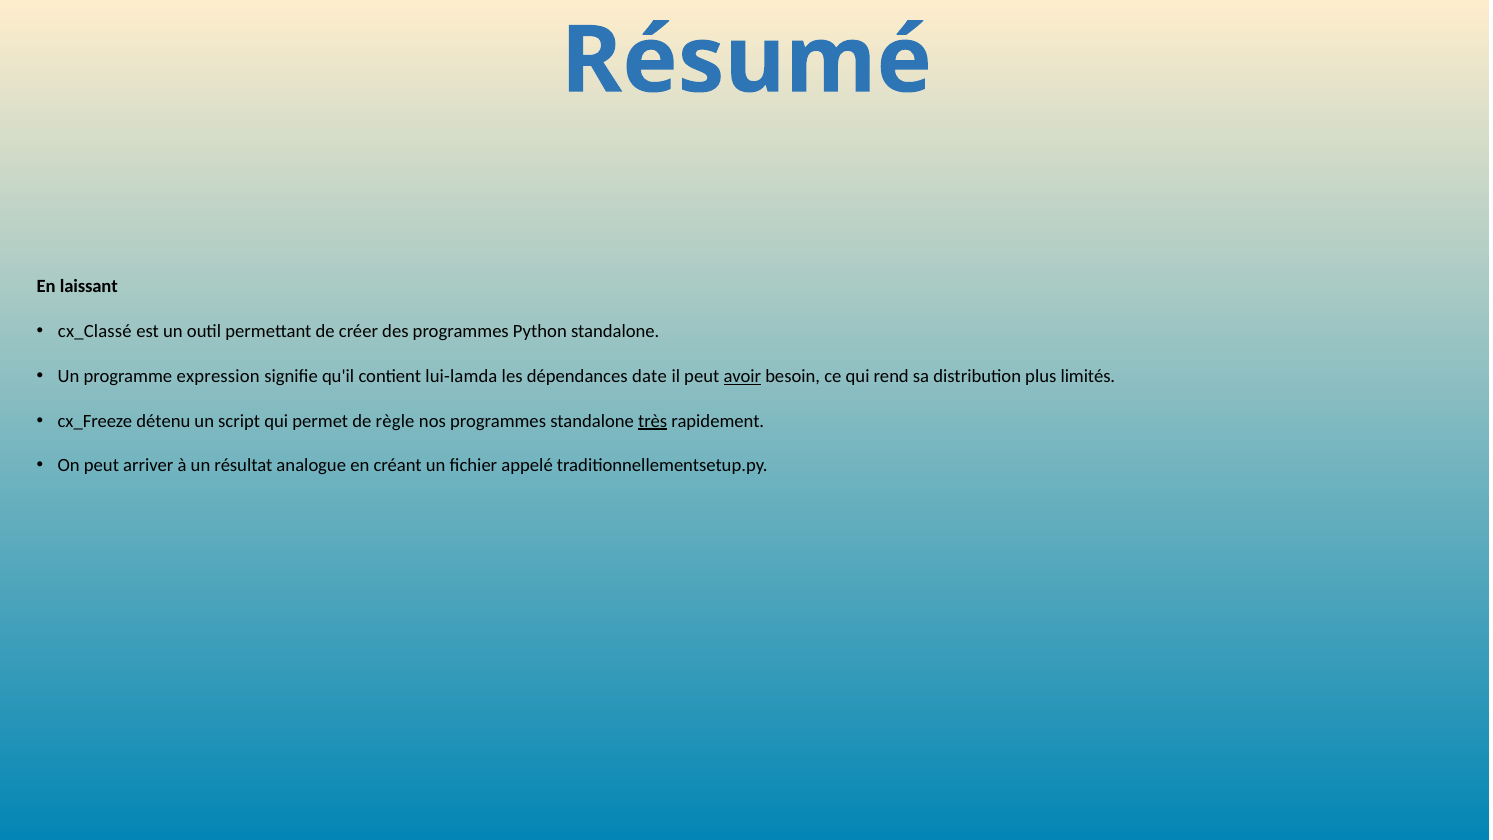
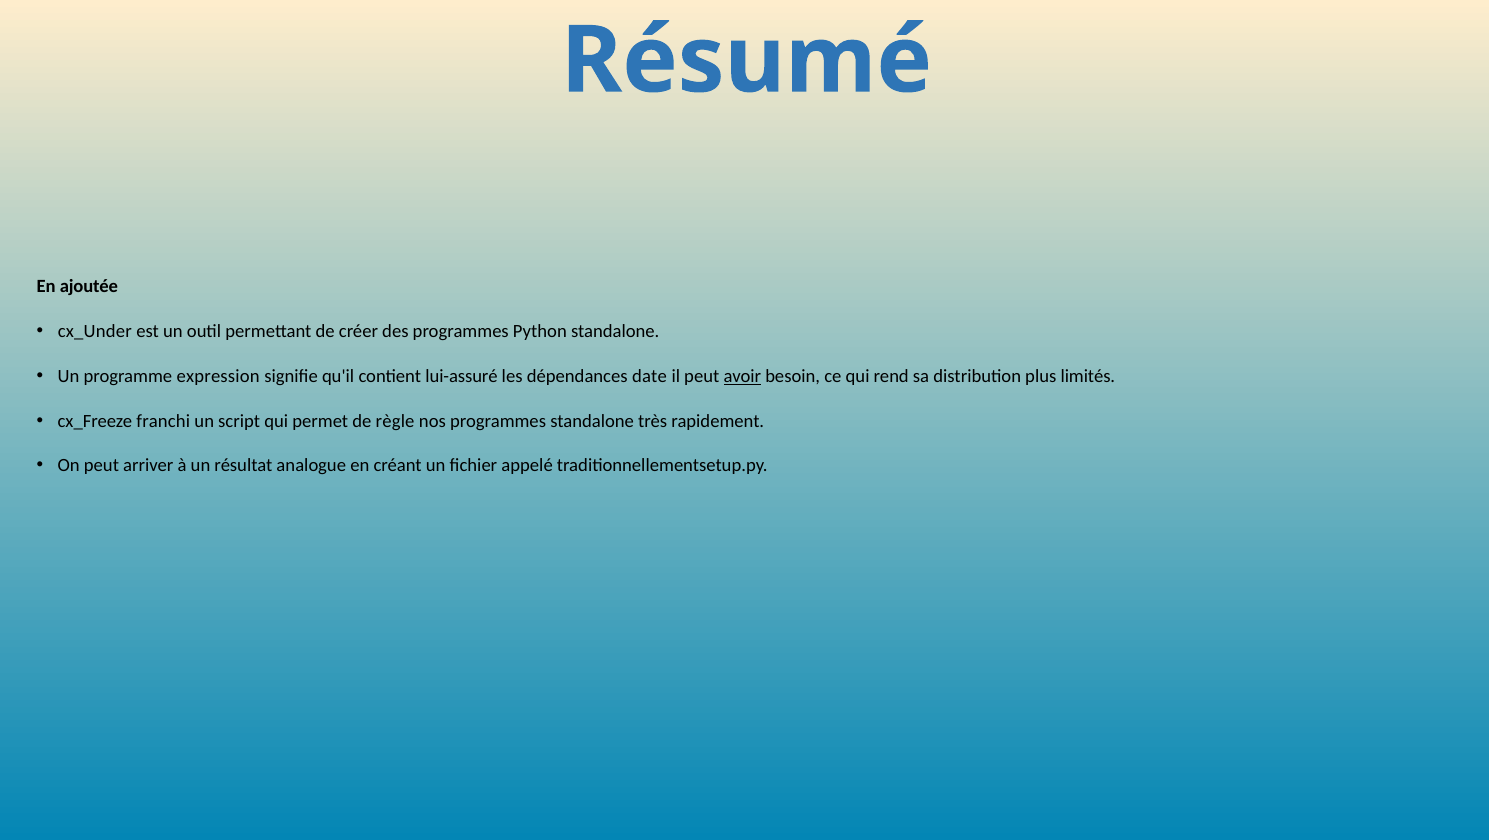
laissant: laissant -> ajoutée (89, 287)
cx_Classé: cx_Classé -> cx_Under (95, 331)
lui-lamda: lui-lamda -> lui-assuré (462, 376)
détenu: détenu -> franchi (163, 421)
très underline: present -> none (653, 421)
